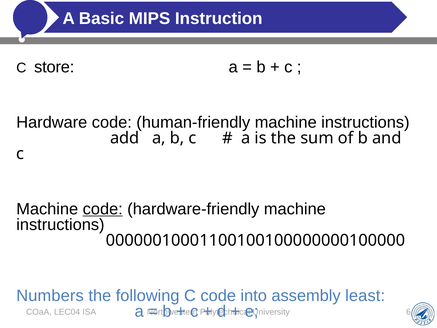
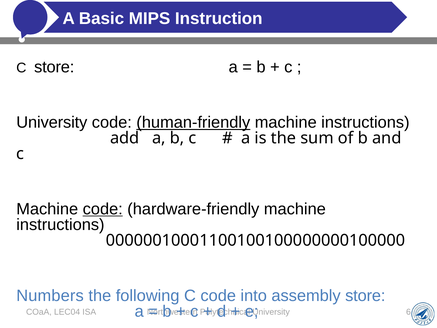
Hardware: Hardware -> University (52, 122)
human-friendly underline: none -> present (193, 122)
assembly least: least -> store (365, 295)
